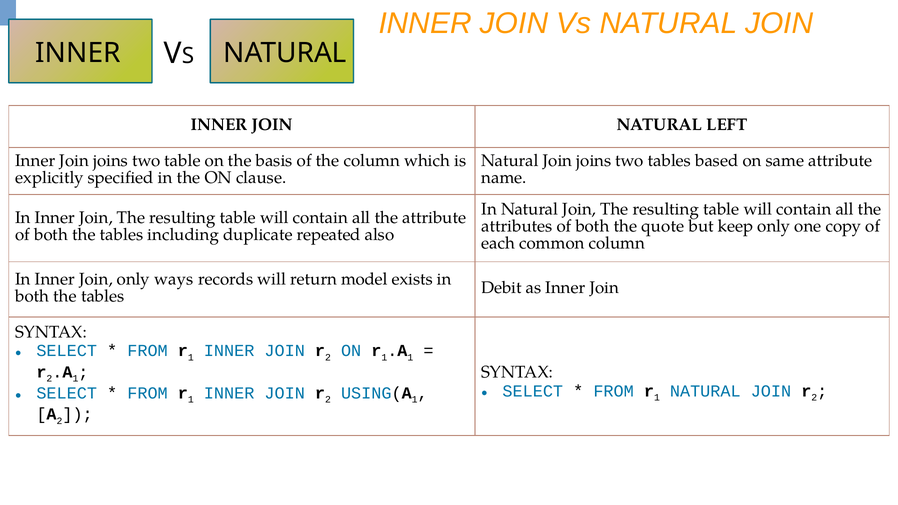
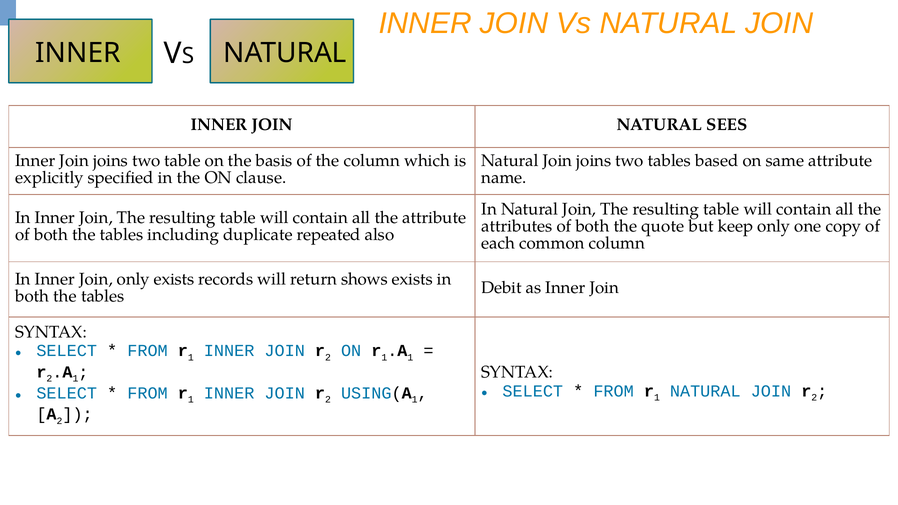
LEFT: LEFT -> SEES (727, 125)
only ways: ways -> exists (174, 279)
model: model -> shows (364, 279)
